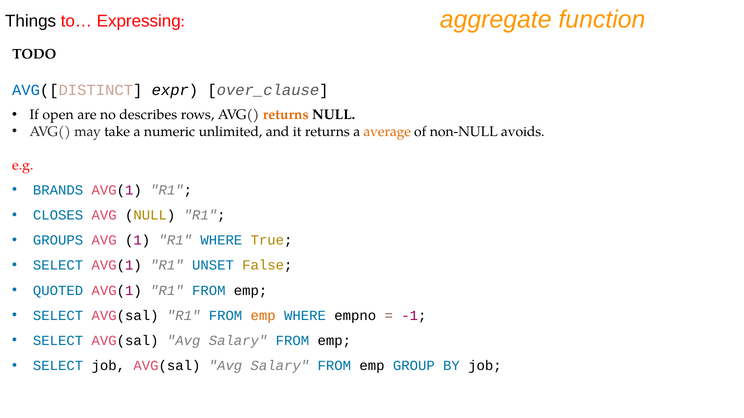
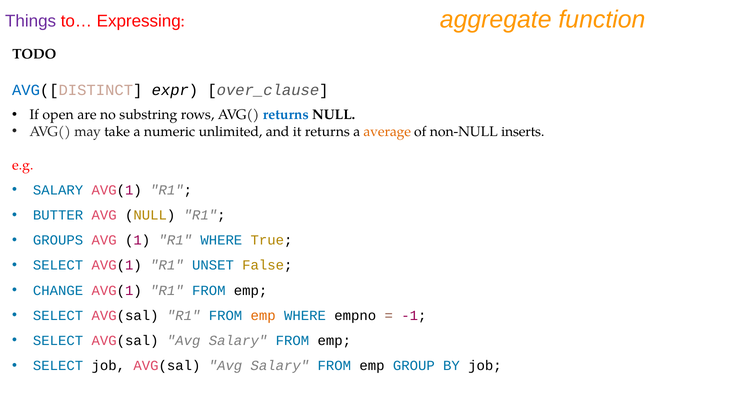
Things colour: black -> purple (31, 21)
describes: describes -> substring (148, 115)
returns colour: orange -> blue (286, 115)
avoids: avoids -> inserts (523, 132)
BRANDS: BRANDS -> SALARY (58, 190)
CLOSES: CLOSES -> BUTTER (58, 215)
QUOTED: QUOTED -> CHANGE (58, 291)
